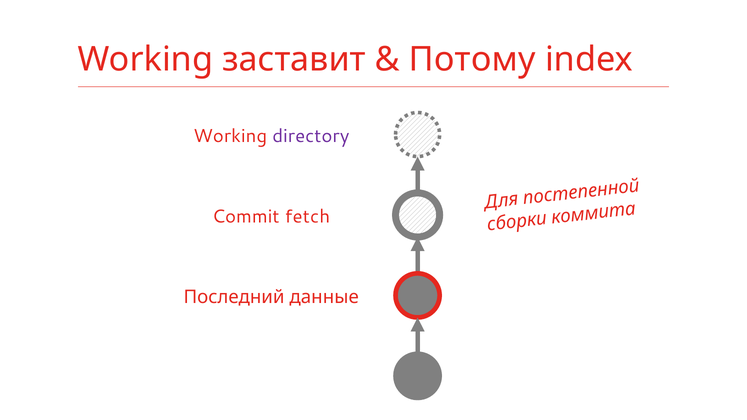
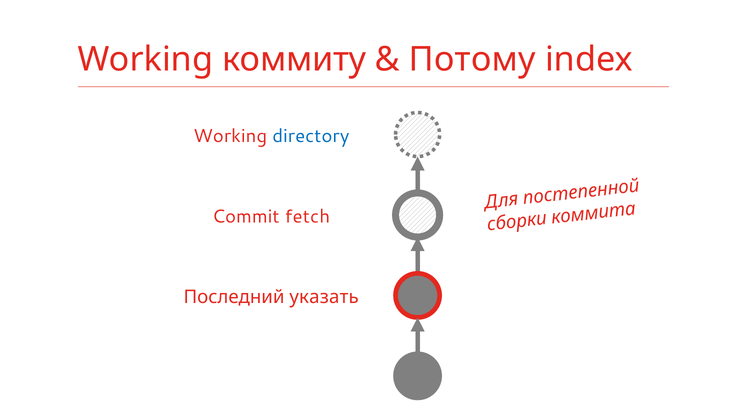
заставит: заставит -> коммиту (294, 60)
directory colour: purple -> blue (311, 136)
данные: данные -> указать (324, 297)
